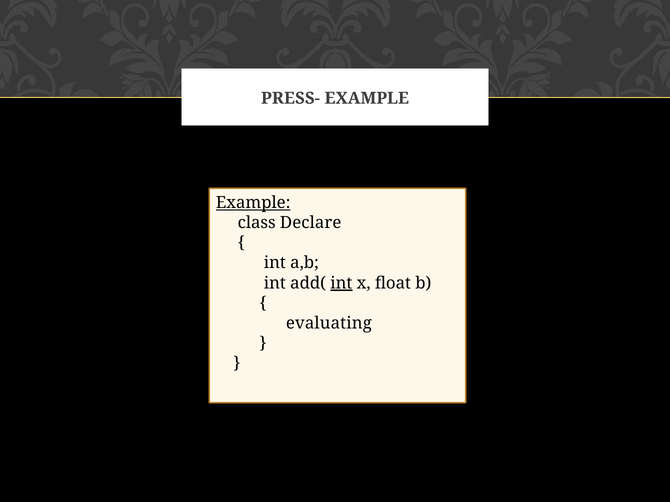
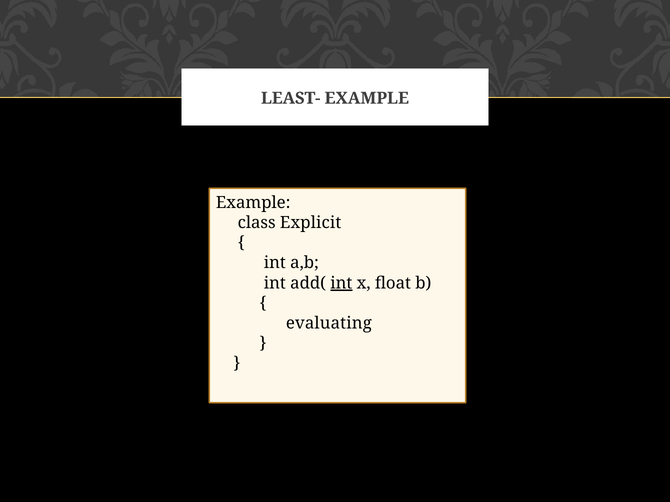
PRESS-: PRESS- -> LEAST- (291, 98)
Example underline: present -> none (253, 203)
Declare: Declare -> Explicit (311, 223)
